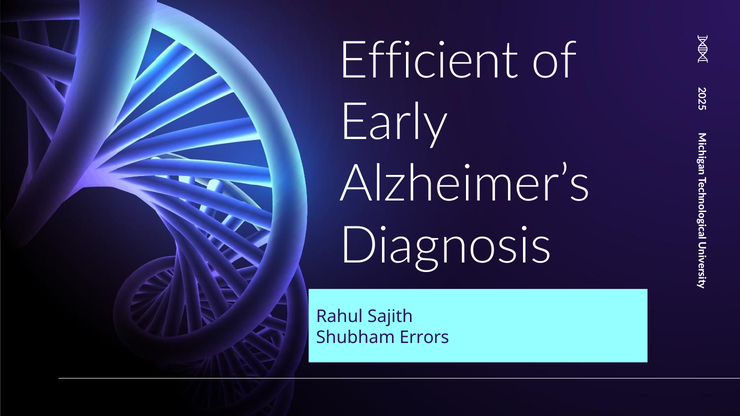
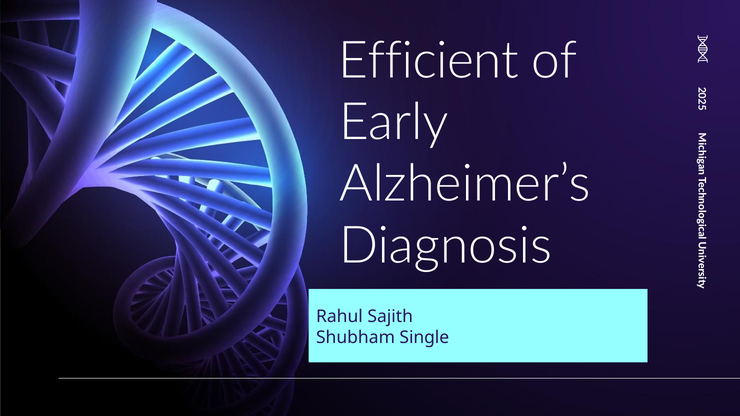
Errors: Errors -> Single (424, 337)
